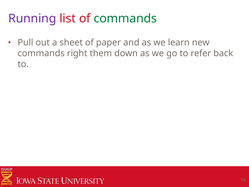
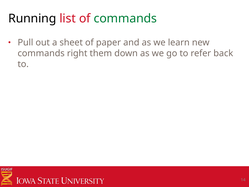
Running colour: purple -> black (32, 18)
